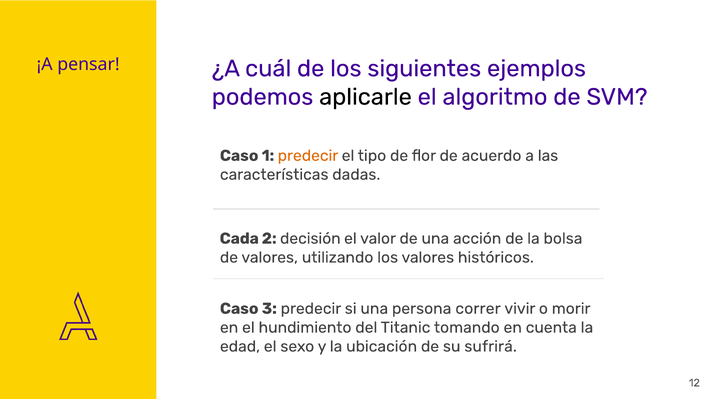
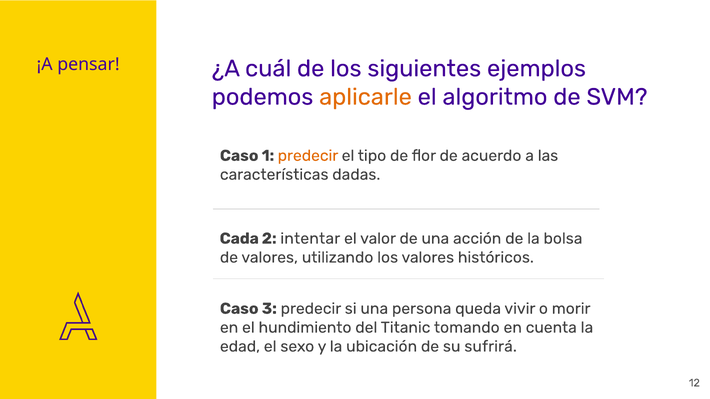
aplicarle colour: black -> orange (365, 97)
decisión: decisión -> intentar (310, 239)
correr: correr -> queda (478, 309)
